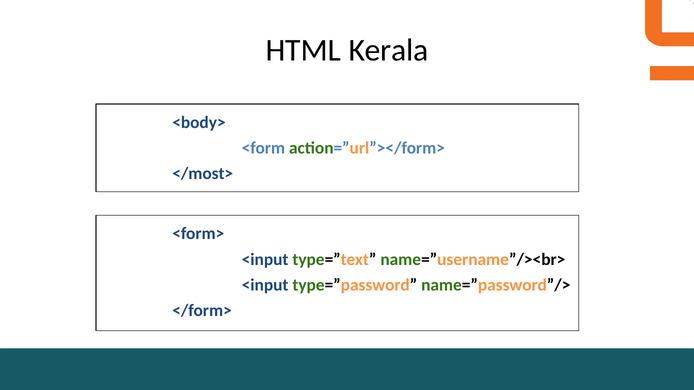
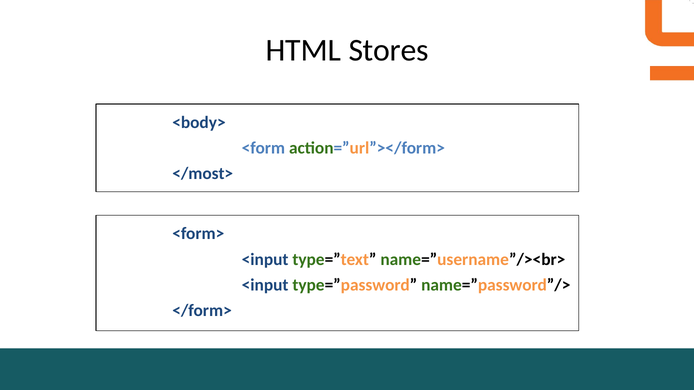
Kerala: Kerala -> Stores (389, 50)
